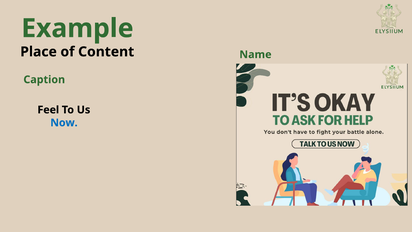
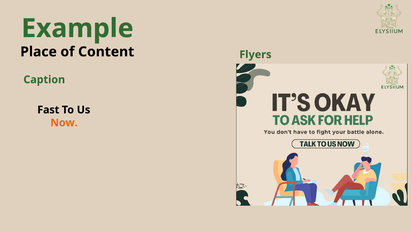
Name: Name -> Flyers (255, 55)
Feel: Feel -> Fast (48, 110)
Now colour: blue -> orange (64, 123)
